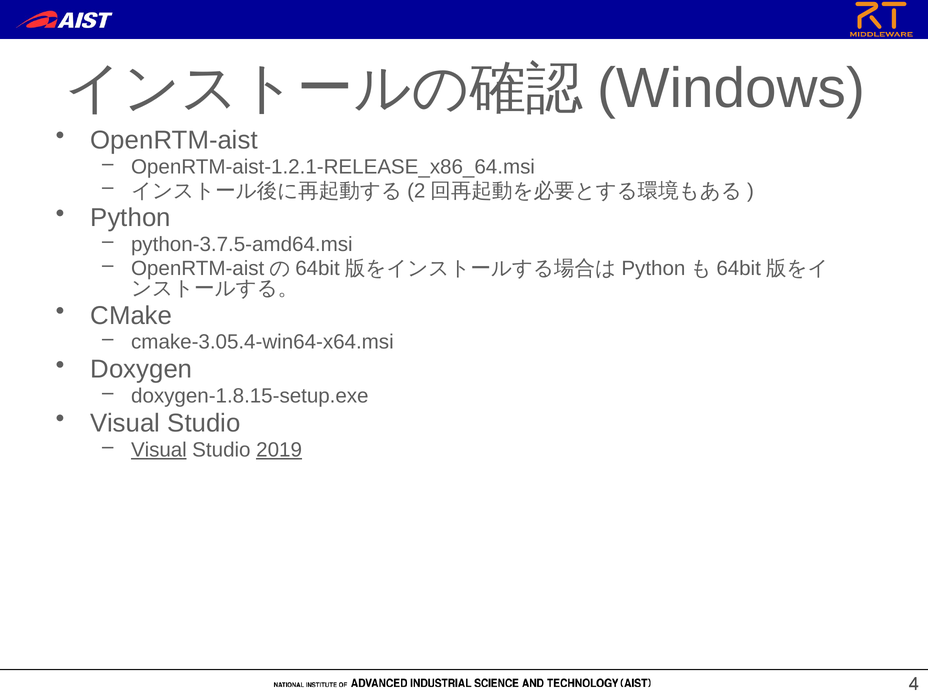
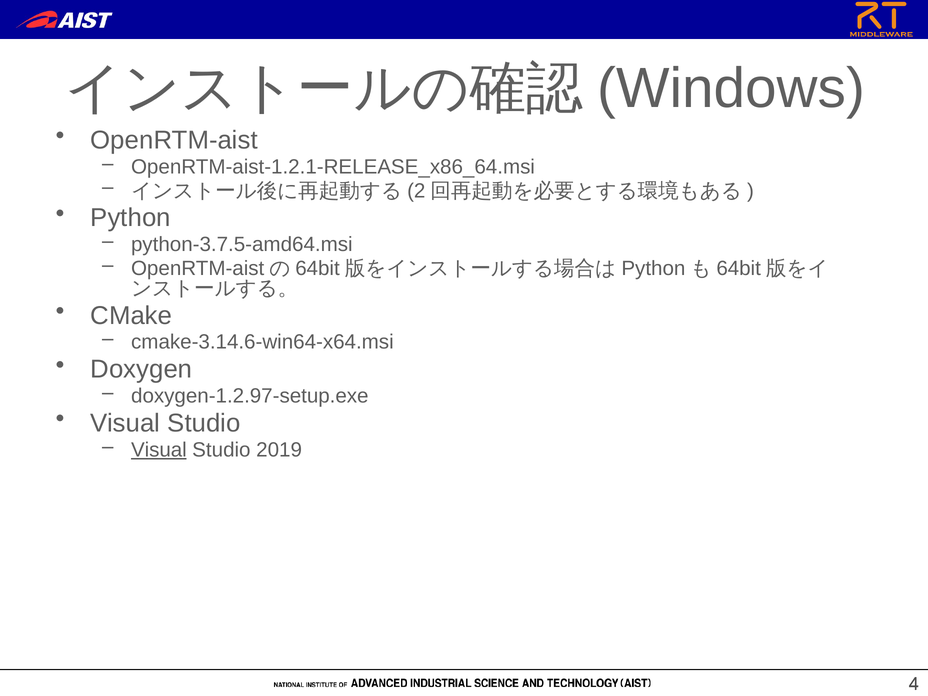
cmake-3.05.4-win64-x64.msi: cmake-3.05.4-win64-x64.msi -> cmake-3.14.6-win64-x64.msi (262, 342)
doxygen-1.8.15-setup.exe: doxygen-1.8.15-setup.exe -> doxygen-1.2.97-setup.exe (250, 396)
2019 underline: present -> none (279, 450)
